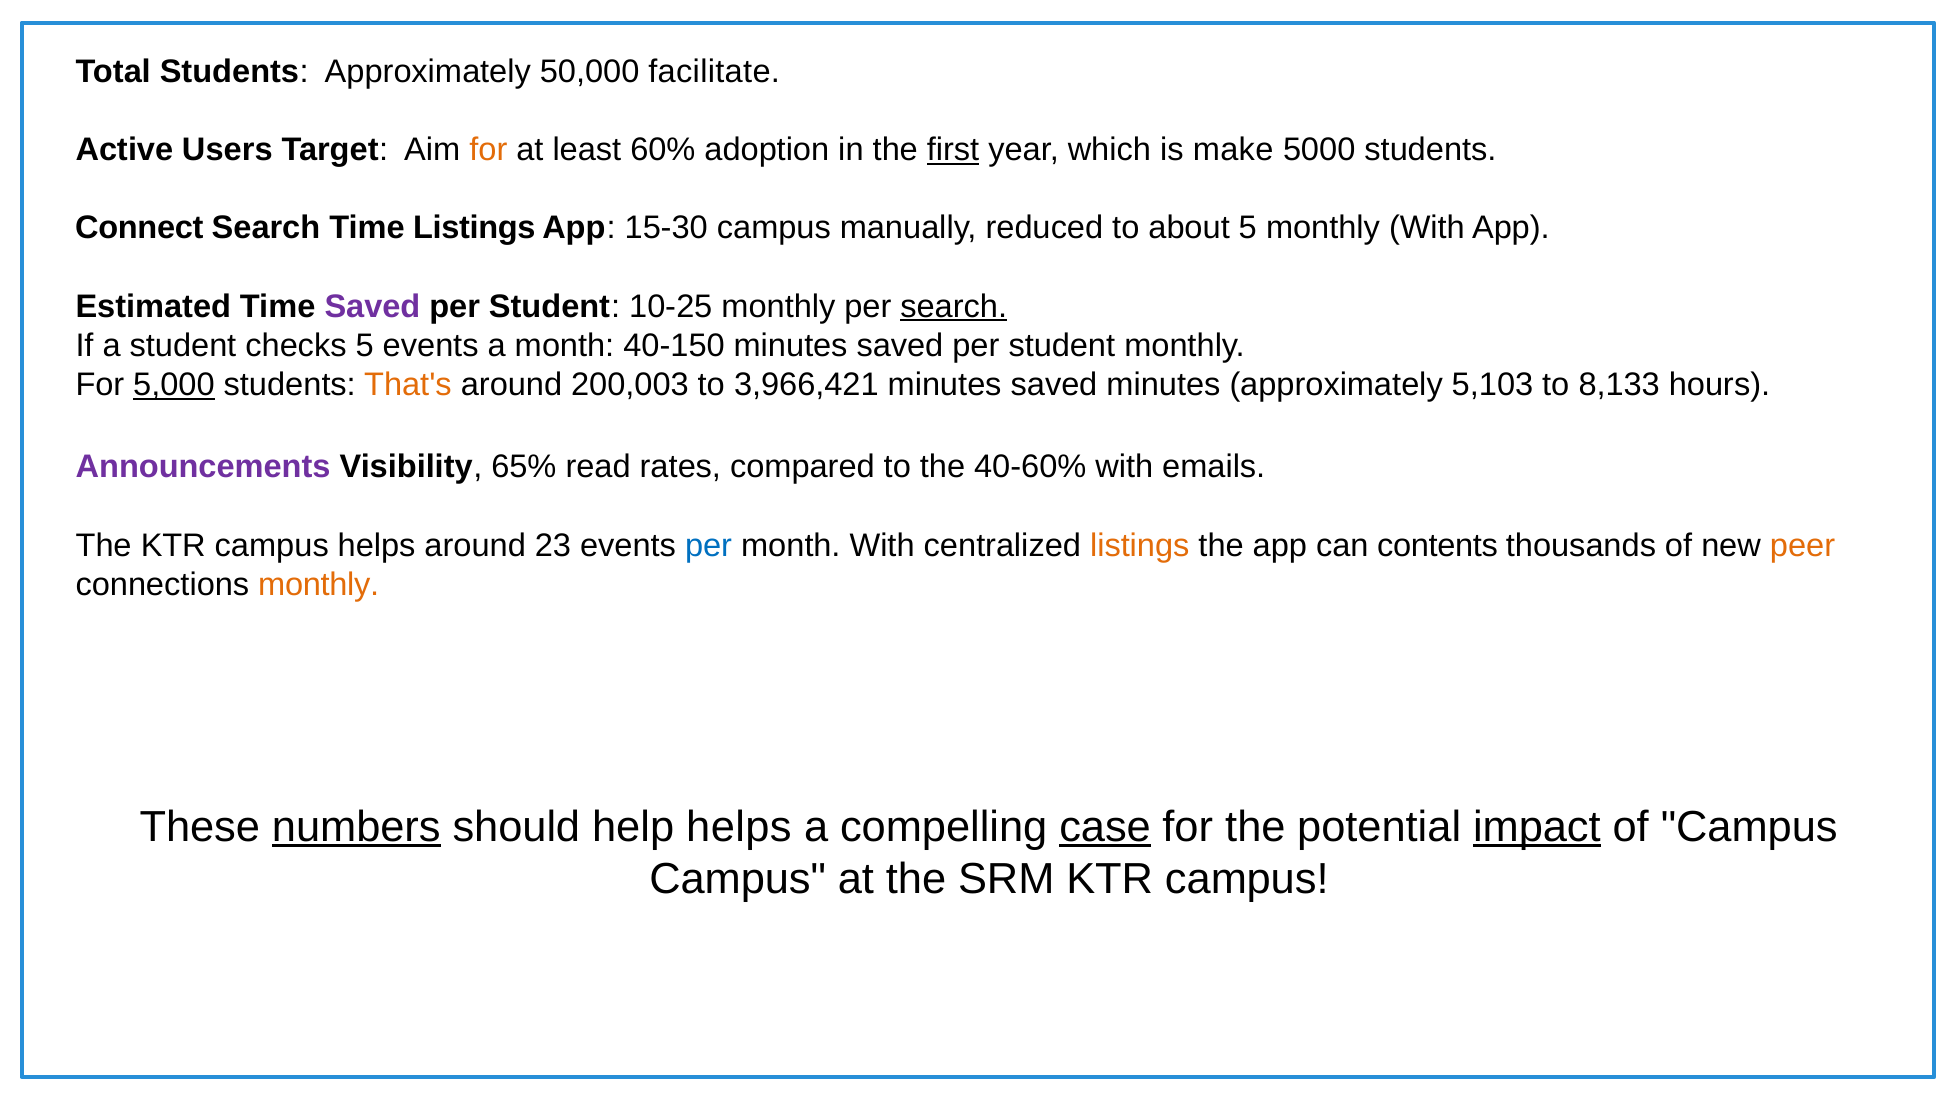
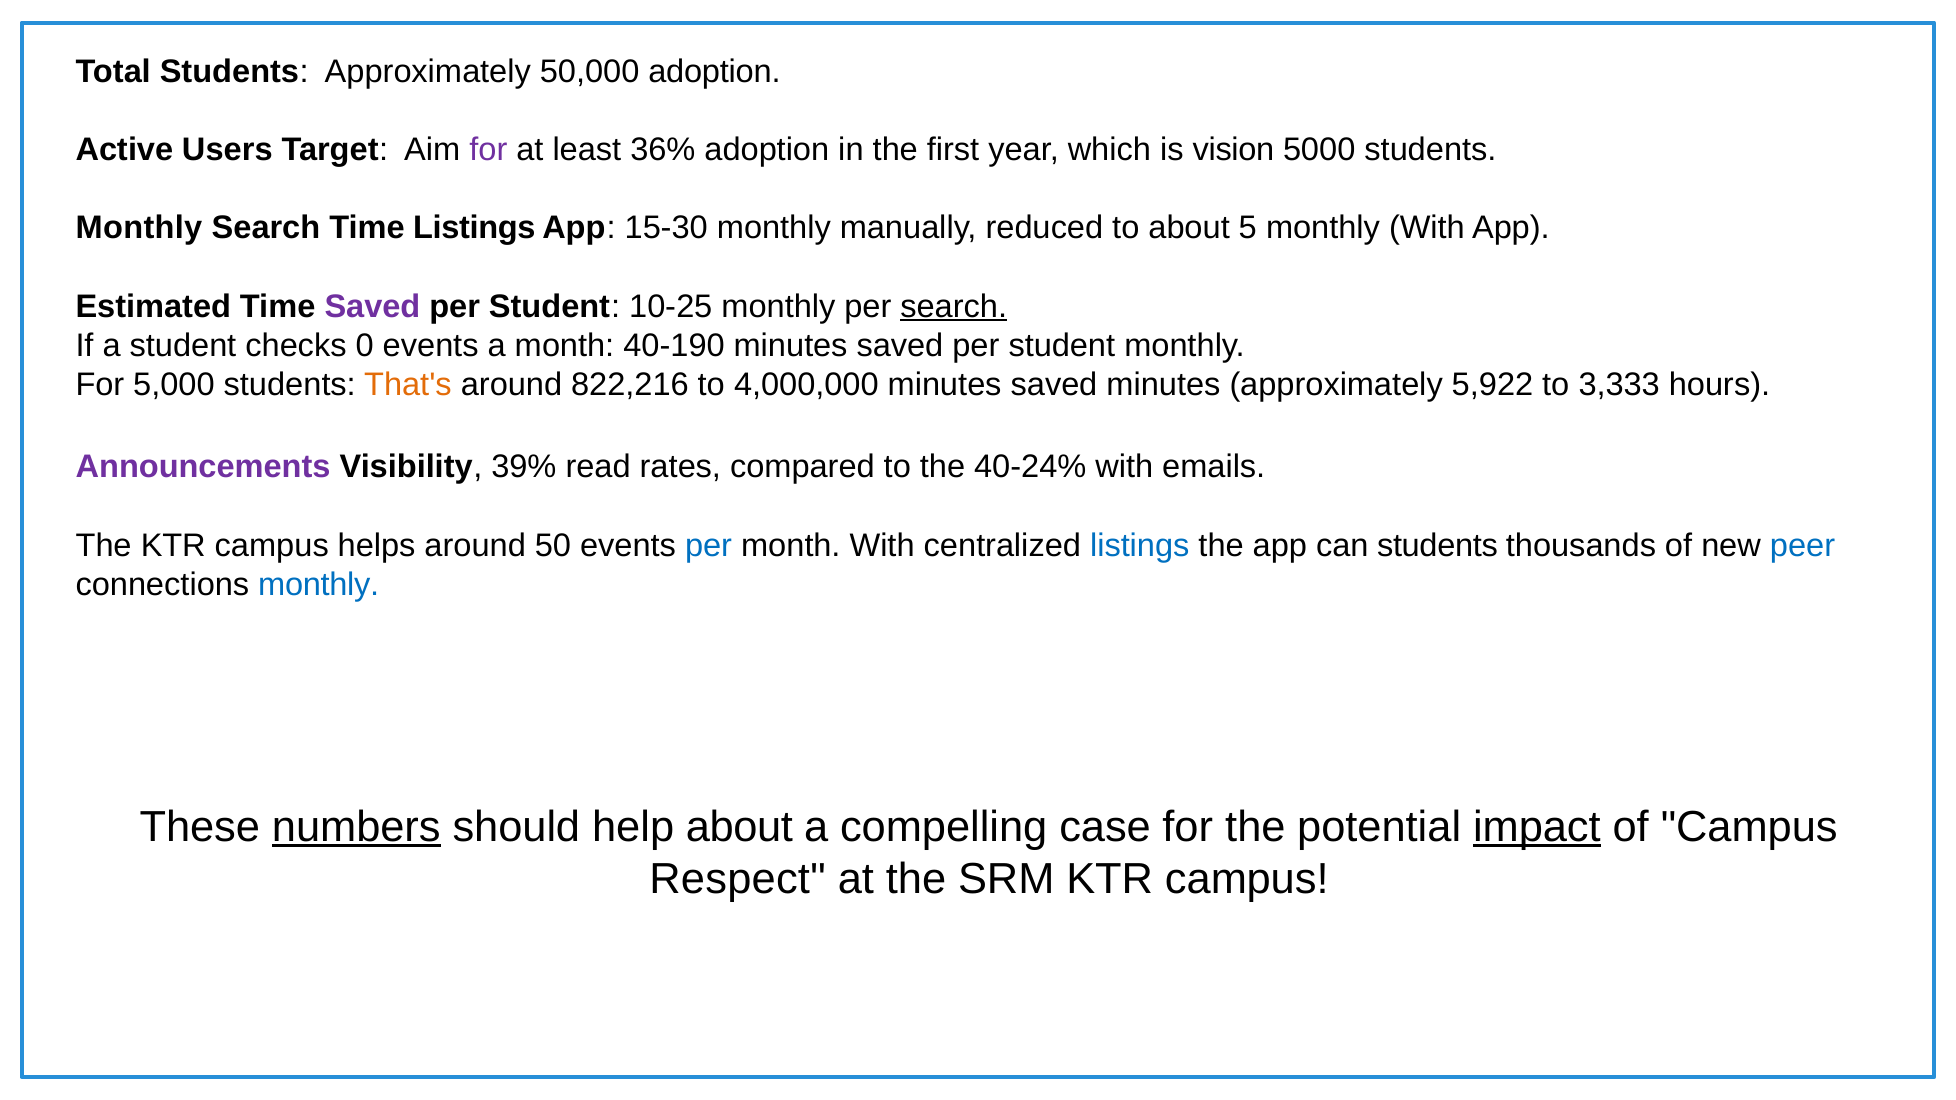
50,000 facilitate: facilitate -> adoption (714, 72)
for colour: orange -> purple (488, 150)
60%: 60% -> 36% (663, 150)
first underline: present -> none (953, 150)
make: make -> vision (1233, 150)
Connect: Connect -> Monthly (139, 228)
15-30 campus: campus -> monthly (774, 228)
checks 5: 5 -> 0 (365, 346)
40-150: 40-150 -> 40-190 (674, 346)
5,000 underline: present -> none (174, 385)
200,003: 200,003 -> 822,216 (630, 385)
3,966,421: 3,966,421 -> 4,000,000 (806, 385)
5,103: 5,103 -> 5,922 (1492, 385)
8,133: 8,133 -> 3,333 (1619, 385)
65%: 65% -> 39% (524, 467)
40-60%: 40-60% -> 40-24% (1030, 467)
23: 23 -> 50 (553, 546)
listings colour: orange -> blue (1140, 546)
can contents: contents -> students (1437, 546)
peer colour: orange -> blue (1803, 546)
monthly colour: orange -> blue (319, 585)
help helps: helps -> about (739, 827)
case underline: present -> none (1105, 827)
Campus: Campus -> Respect (737, 879)
